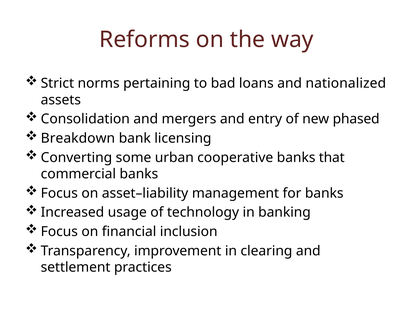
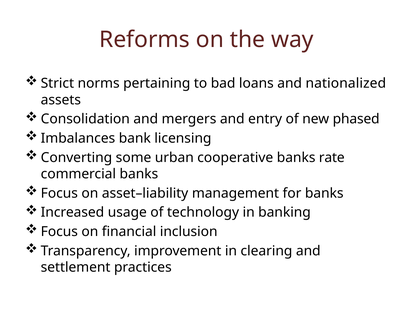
Breakdown: Breakdown -> Imbalances (78, 139)
that: that -> rate (332, 158)
